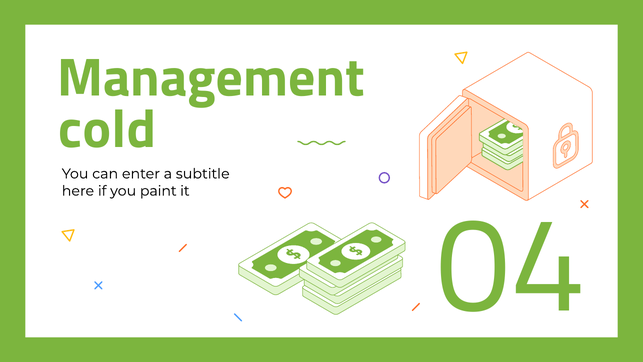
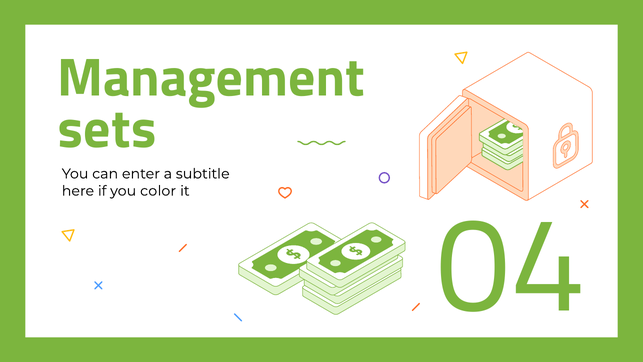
cold: cold -> sets (107, 129)
paint: paint -> color (158, 191)
